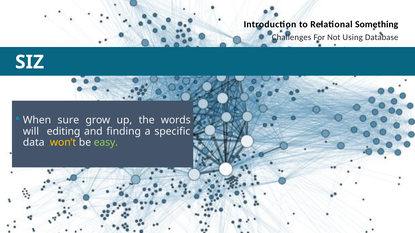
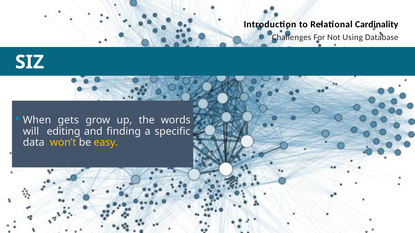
Something: Something -> Cardinality (377, 24)
sure: sure -> gets (68, 120)
easy colour: light green -> yellow (106, 143)
